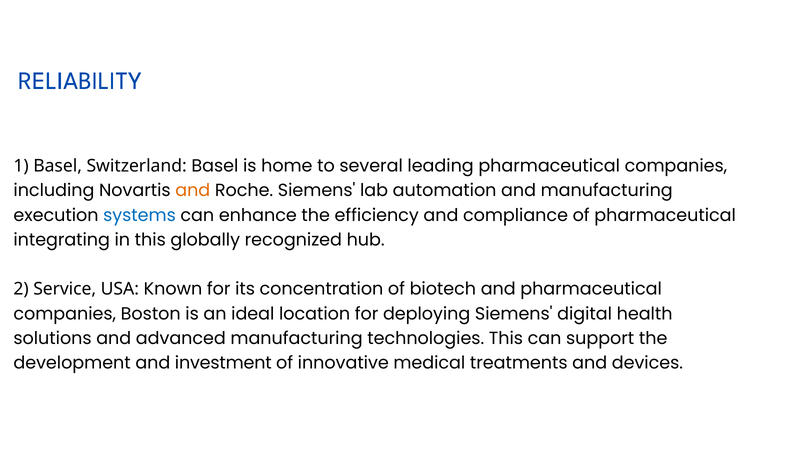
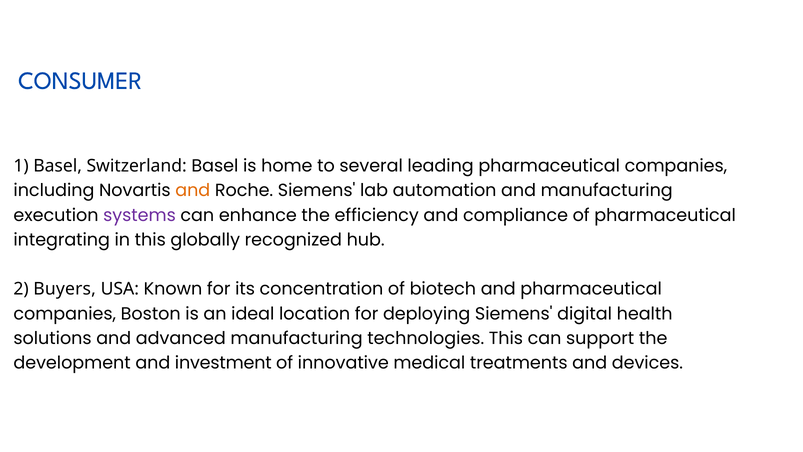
RELIABILITY: RELIABILITY -> CONSUMER (80, 81)
systems colour: blue -> purple (140, 215)
Service: Service -> Buyers (65, 289)
